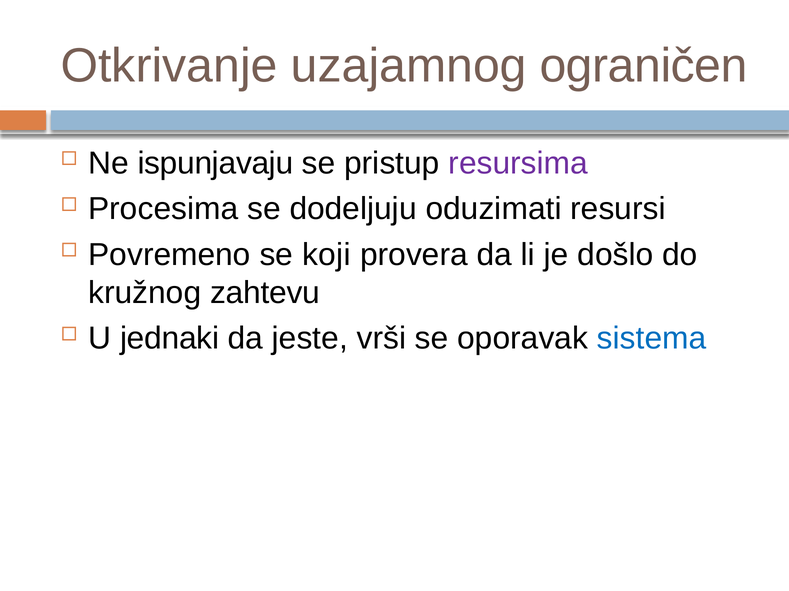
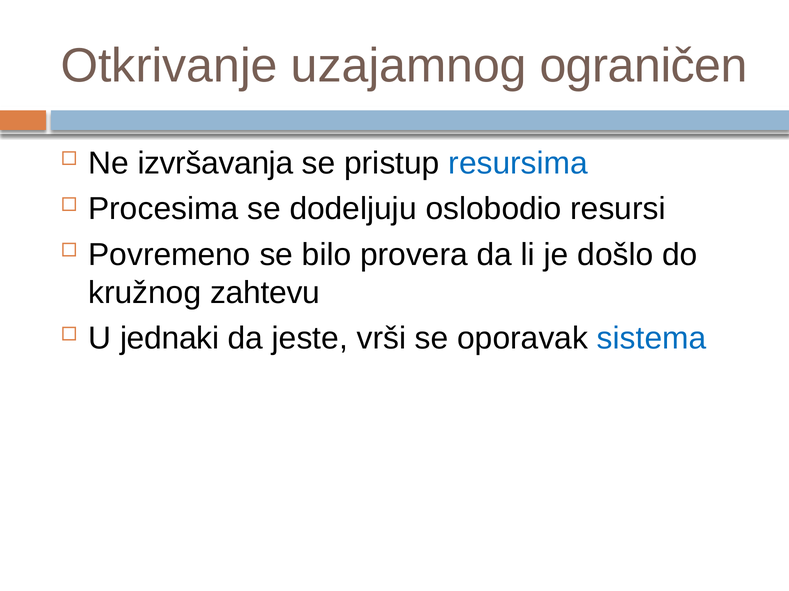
ispunjavaju: ispunjavaju -> izvršavanja (215, 163)
resursima colour: purple -> blue (518, 163)
oduzimati: oduzimati -> oslobodio (494, 209)
koji: koji -> bilo (327, 255)
